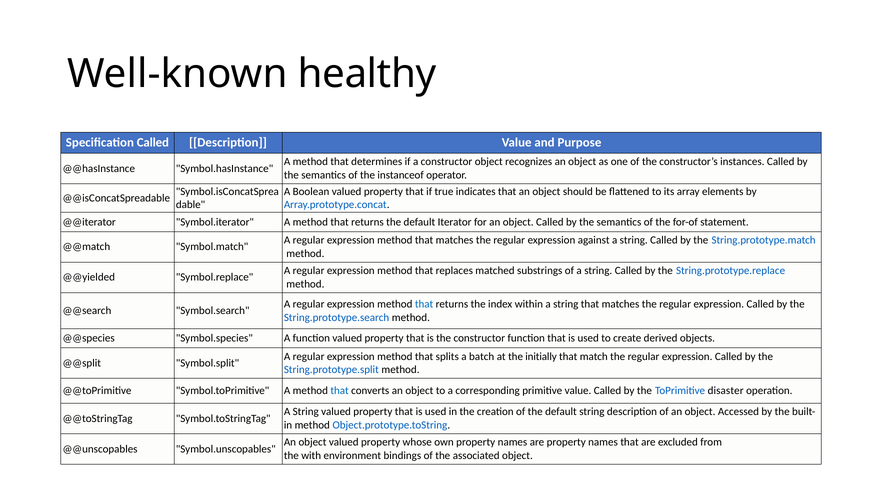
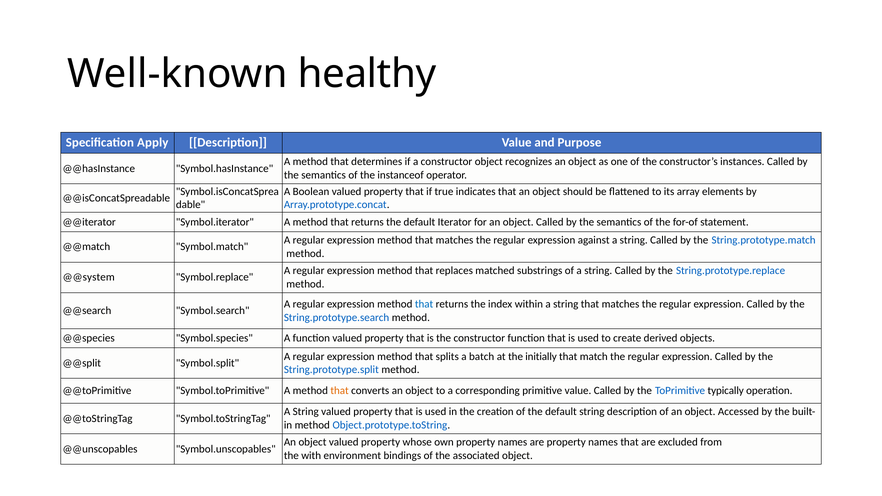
Specification Called: Called -> Apply (153, 143)
@@yielded: @@yielded -> @@system (89, 277)
that colour: blue -> orange (340, 391)
disaster: disaster -> typically (726, 391)
